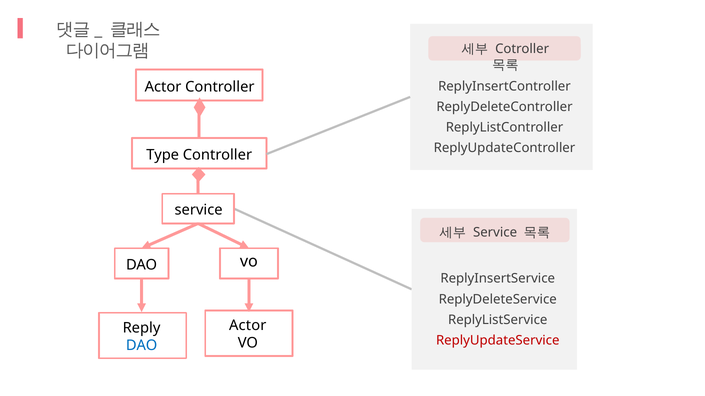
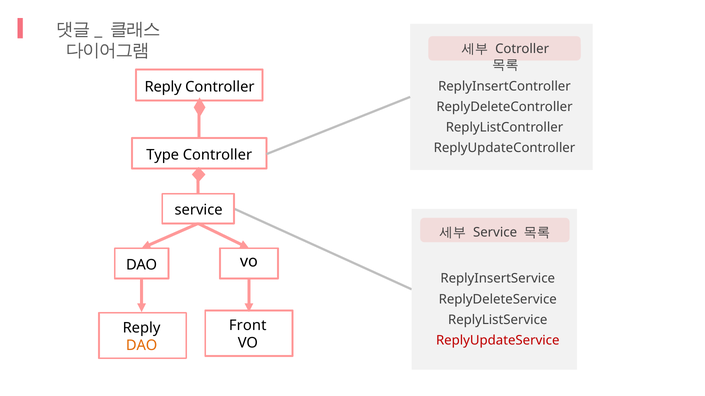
Actor: Actor -> Reply (163, 87)
Actor: Actor -> Front (248, 326)
DAO colour: blue -> orange (142, 346)
